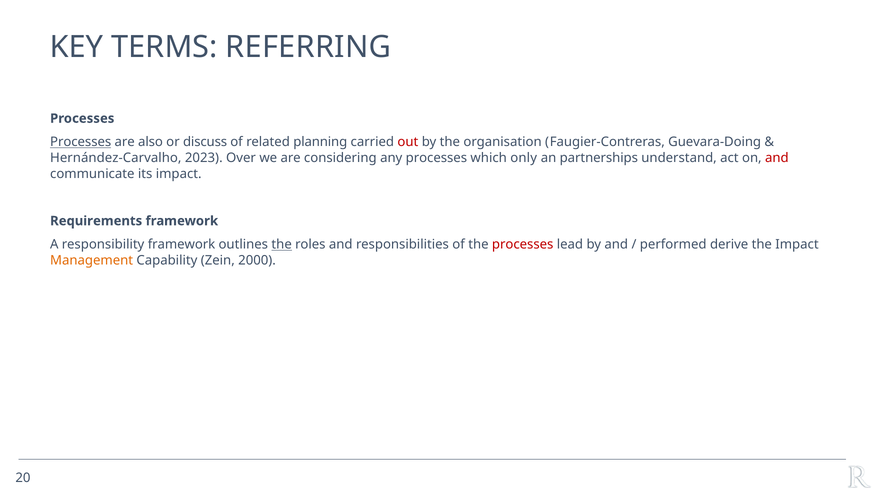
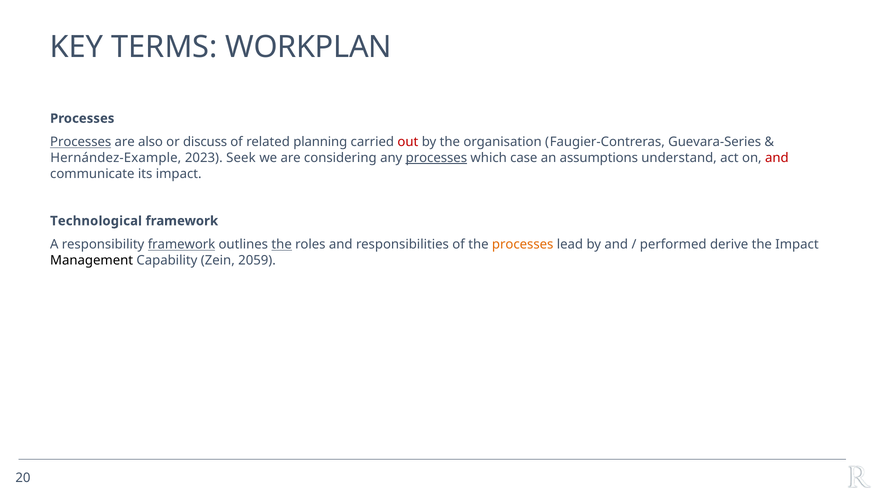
REFERRING: REFERRING -> WORKPLAN (309, 47)
Guevara-Doing: Guevara-Doing -> Guevara-Series (715, 142)
Hernández-Carvalho: Hernández-Carvalho -> Hernández-Example (116, 158)
Over: Over -> Seek (241, 158)
processes underline: none -> present (436, 158)
only: only -> case (524, 158)
partnerships: partnerships -> assumptions (599, 158)
Requirements: Requirements -> Technological (96, 221)
framework underline: none -> present (182, 245)
processes colour: red -> orange (523, 245)
Management colour: orange -> black (92, 261)
2000: 2000 -> 2059 (257, 261)
